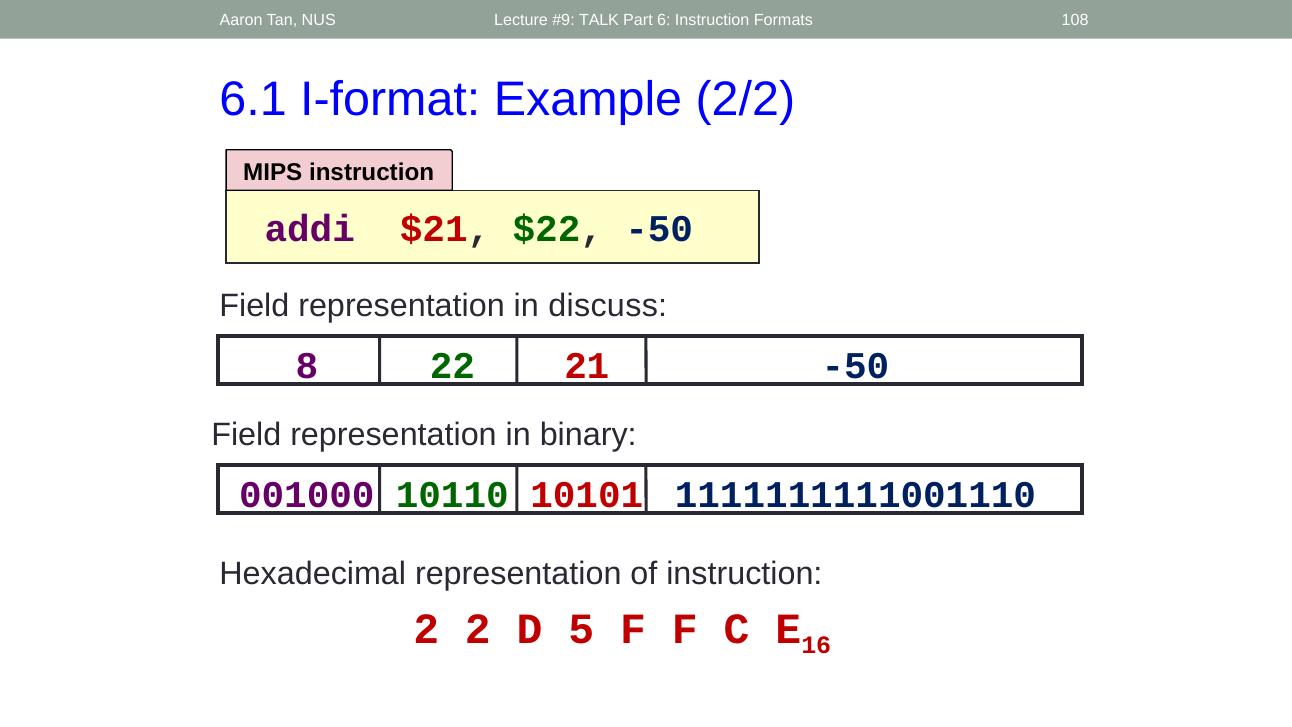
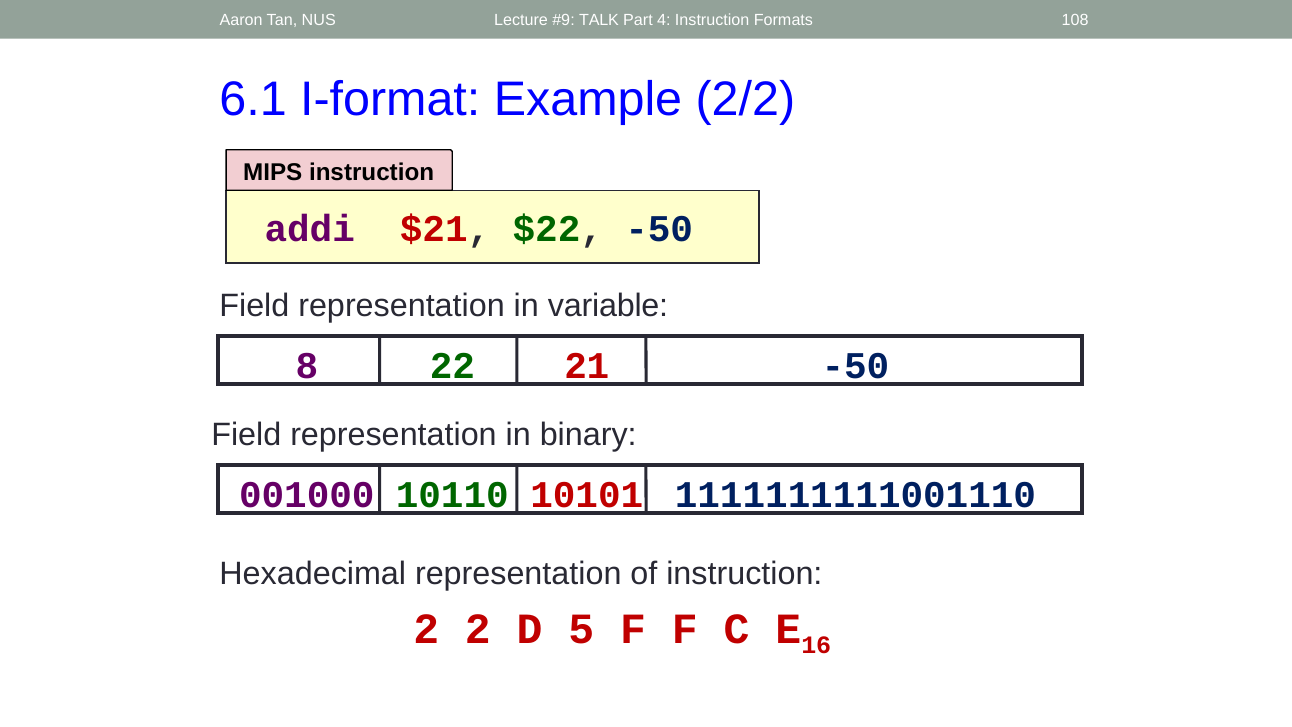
6: 6 -> 4 (664, 20)
discuss: discuss -> variable (608, 305)
